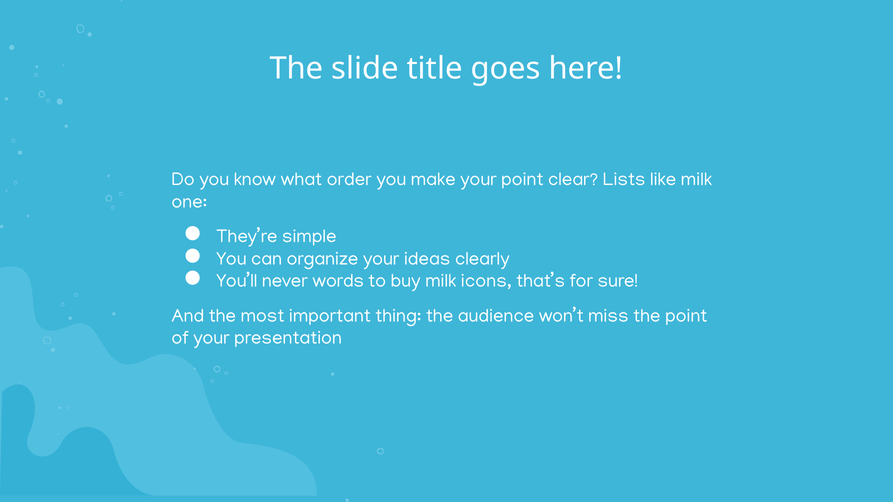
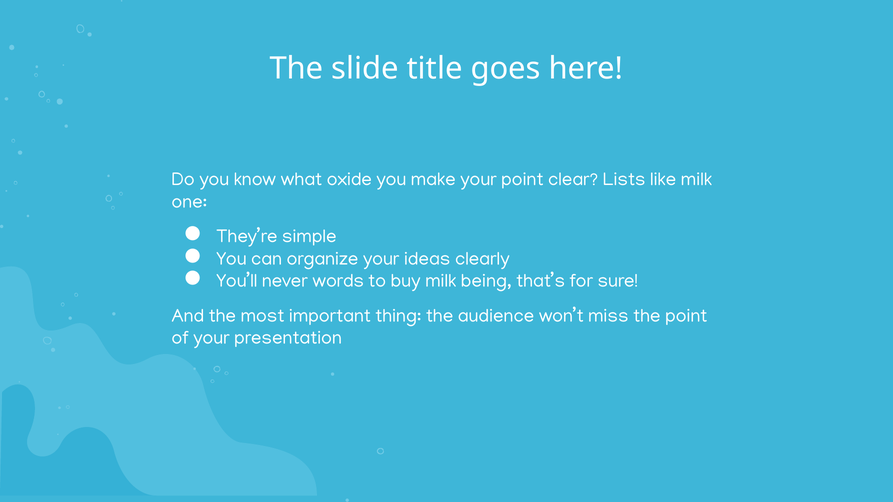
order: order -> oxide (349, 179)
icons: icons -> being (486, 281)
